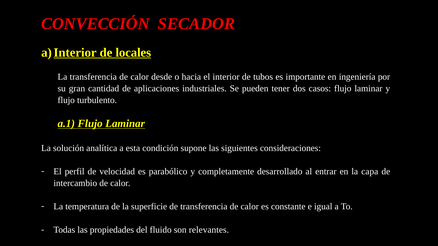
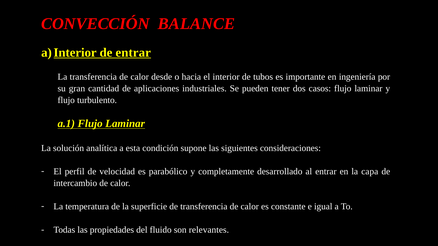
SECADOR: SECADOR -> BALANCE (197, 24)
de locales: locales -> entrar (133, 53)
